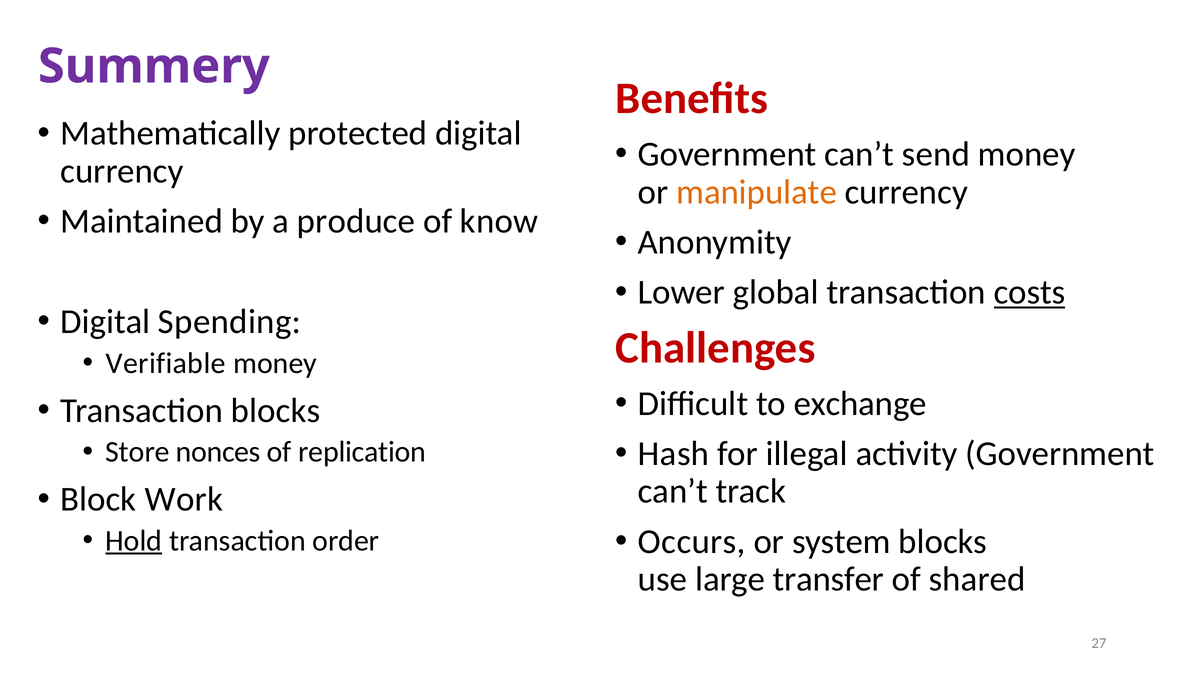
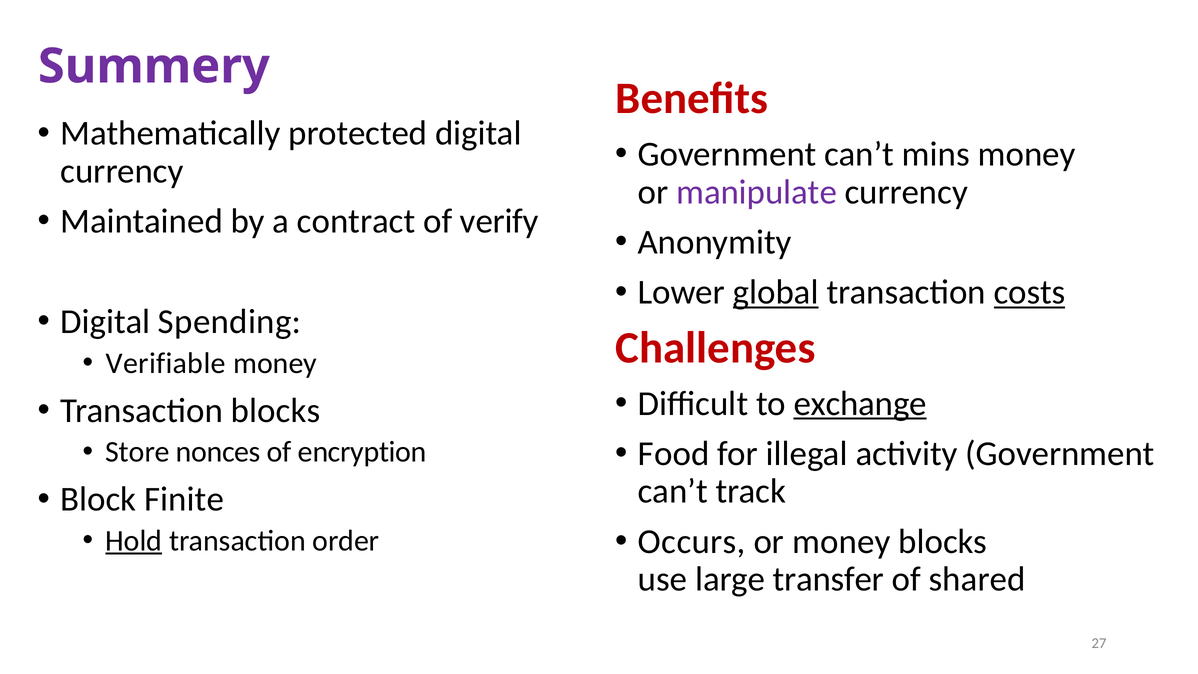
send: send -> mins (936, 154)
manipulate colour: orange -> purple (757, 192)
produce: produce -> contract (356, 221)
know: know -> verify (499, 221)
global underline: none -> present (776, 292)
exchange underline: none -> present (860, 403)
Hash: Hash -> Food (674, 454)
replication: replication -> encryption (362, 452)
Work: Work -> Finite (184, 499)
or system: system -> money (841, 541)
